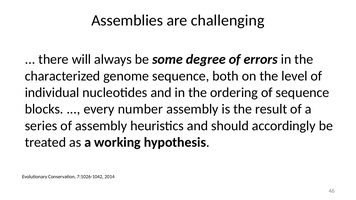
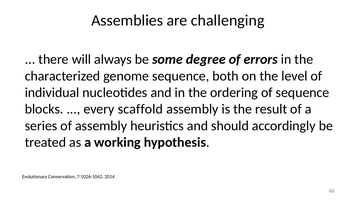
number: number -> scaffold (140, 109)
